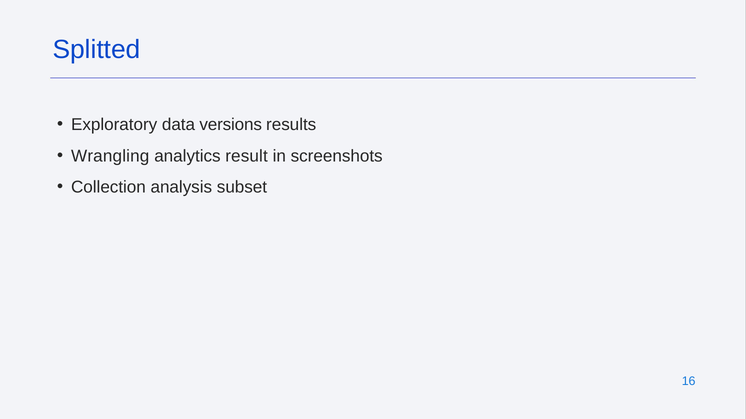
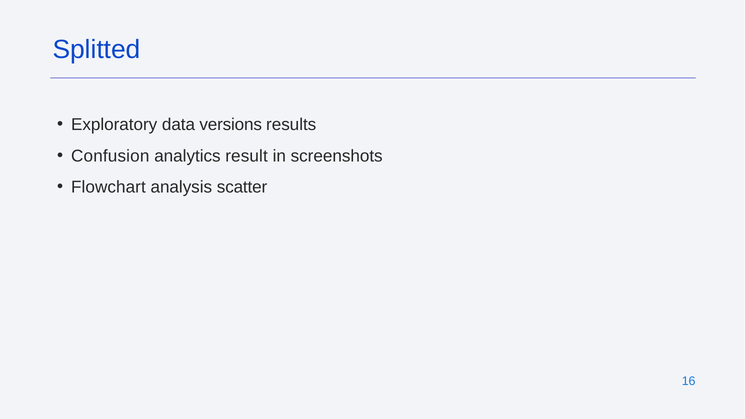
Wrangling: Wrangling -> Confusion (110, 156)
Collection: Collection -> Flowchart (108, 188)
subset: subset -> scatter (242, 188)
